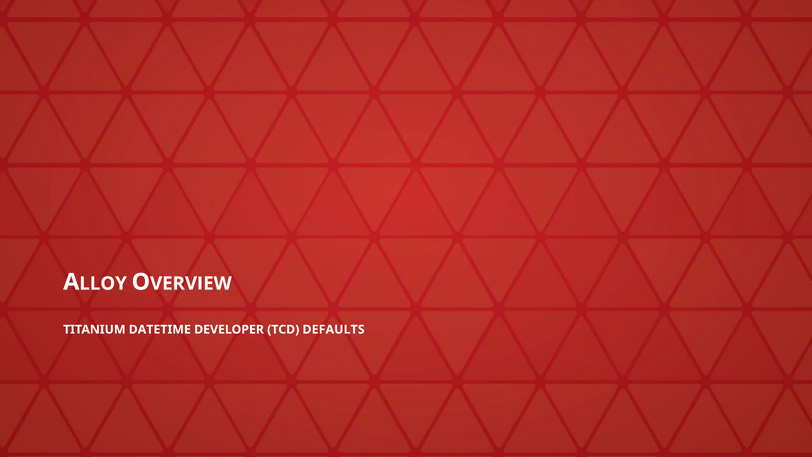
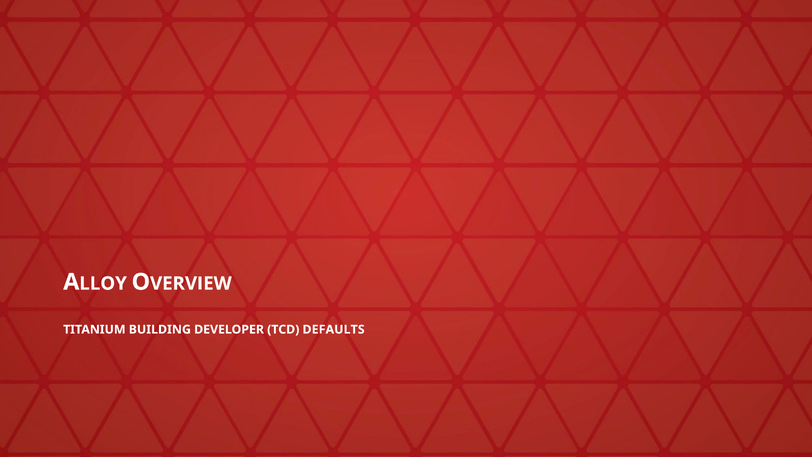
DATETIME: DATETIME -> BUILDING (160, 329)
